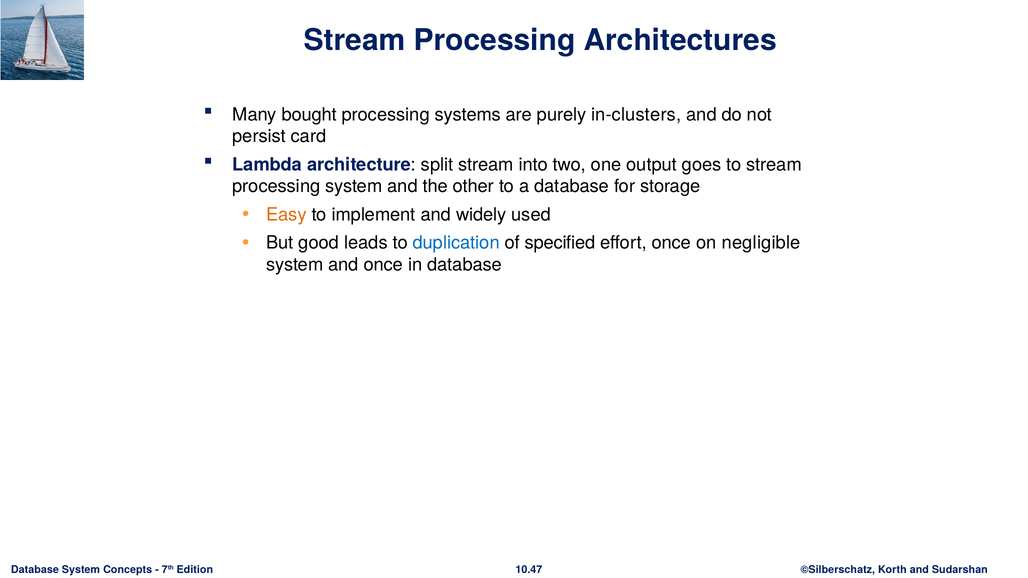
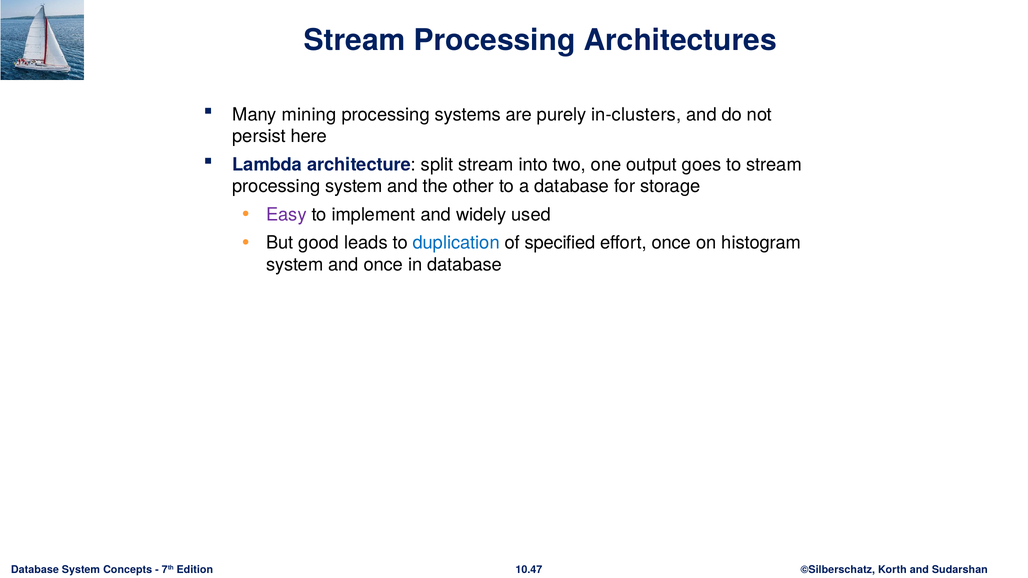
bought: bought -> mining (309, 115)
card: card -> here (309, 136)
Easy colour: orange -> purple (286, 215)
negligible: negligible -> histogram (761, 243)
